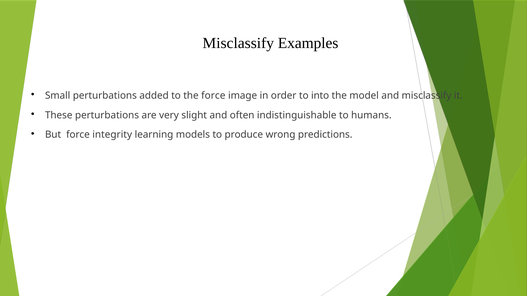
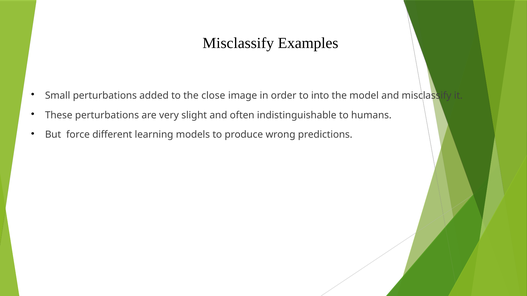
the force: force -> close (213, 96)
integrity: integrity -> different (112, 135)
